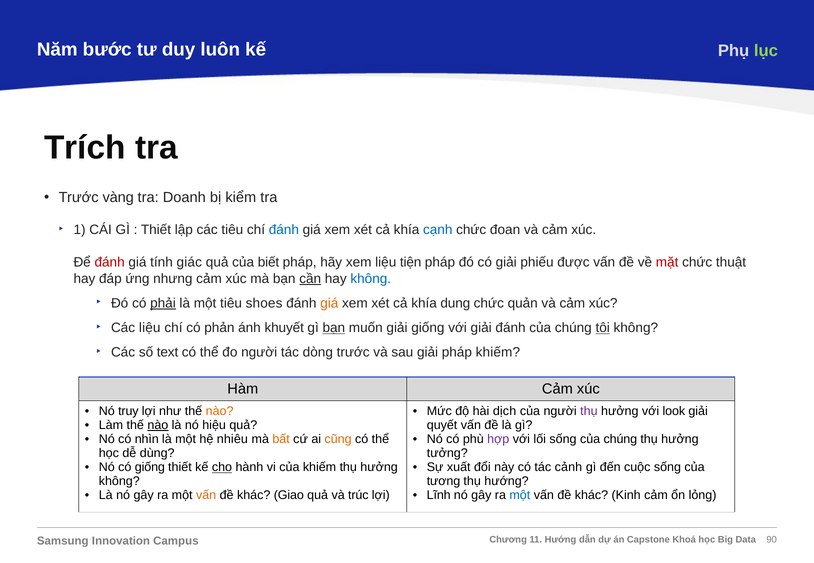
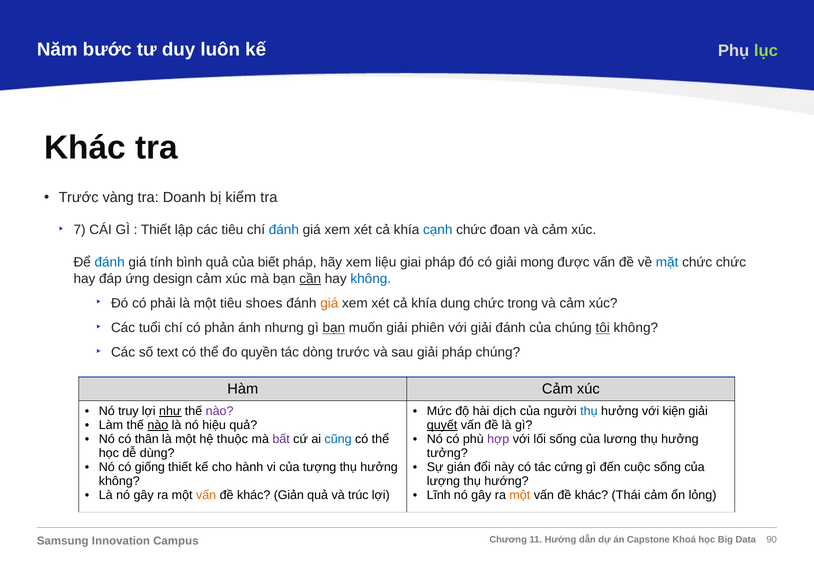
Trích: Trích -> Khác (85, 148)
1: 1 -> 7 (80, 230)
đánh colour: red -> blue (110, 263)
giác: giác -> bình (189, 263)
tiện: tiện -> giai (411, 263)
phiếu: phiếu -> mong (537, 263)
mặt colour: red -> blue (667, 263)
chức thuật: thuật -> chức (731, 263)
nhưng: nhưng -> design (173, 279)
phải underline: present -> none (163, 304)
quản: quản -> trong (523, 304)
Các liệu: liệu -> tuổi (150, 328)
khuyết: khuyết -> nhưng (284, 328)
giải giống: giống -> phiên (428, 328)
đo người: người -> quyền (259, 353)
pháp khiếm: khiếm -> chúng (498, 353)
như underline: none -> present (170, 412)
nào colour: orange -> purple (220, 412)
thụ colour: purple -> blue (589, 412)
look: look -> kiện (674, 412)
quyết underline: none -> present (442, 426)
nhìn: nhìn -> thân (147, 440)
nhiêu: nhiêu -> thuộc (232, 440)
bất colour: orange -> purple (281, 440)
cũng colour: orange -> blue (338, 440)
sống của chúng: chúng -> lương (620, 440)
cho underline: present -> none (222, 468)
của khiếm: khiếm -> tượng (320, 468)
xuất: xuất -> gián (459, 468)
cảnh: cảnh -> cứng (569, 468)
tương: tương -> lượng (443, 482)
Giao: Giao -> Giản (289, 496)
một colour: blue -> orange (520, 496)
Kinh: Kinh -> Thái (626, 496)
